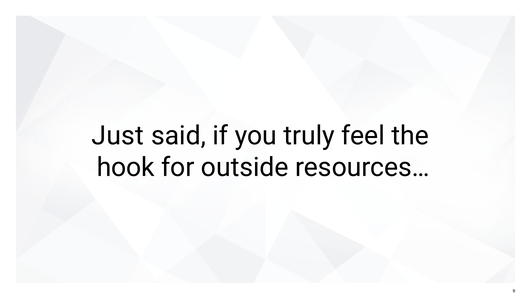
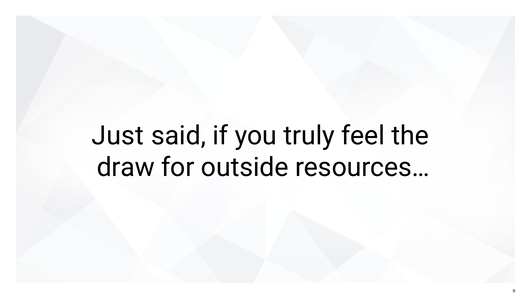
hook: hook -> draw (126, 167)
